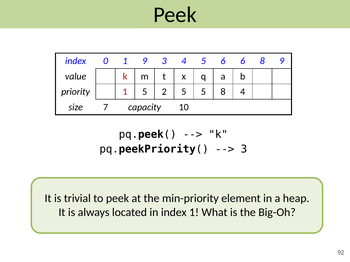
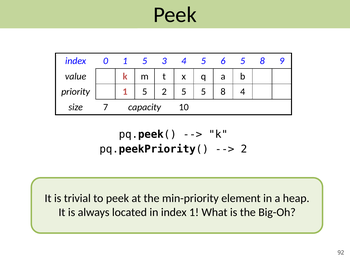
0 1 9: 9 -> 5 (145, 61)
6 6: 6 -> 5 (243, 61)
3: 3 -> 2 (244, 149)
